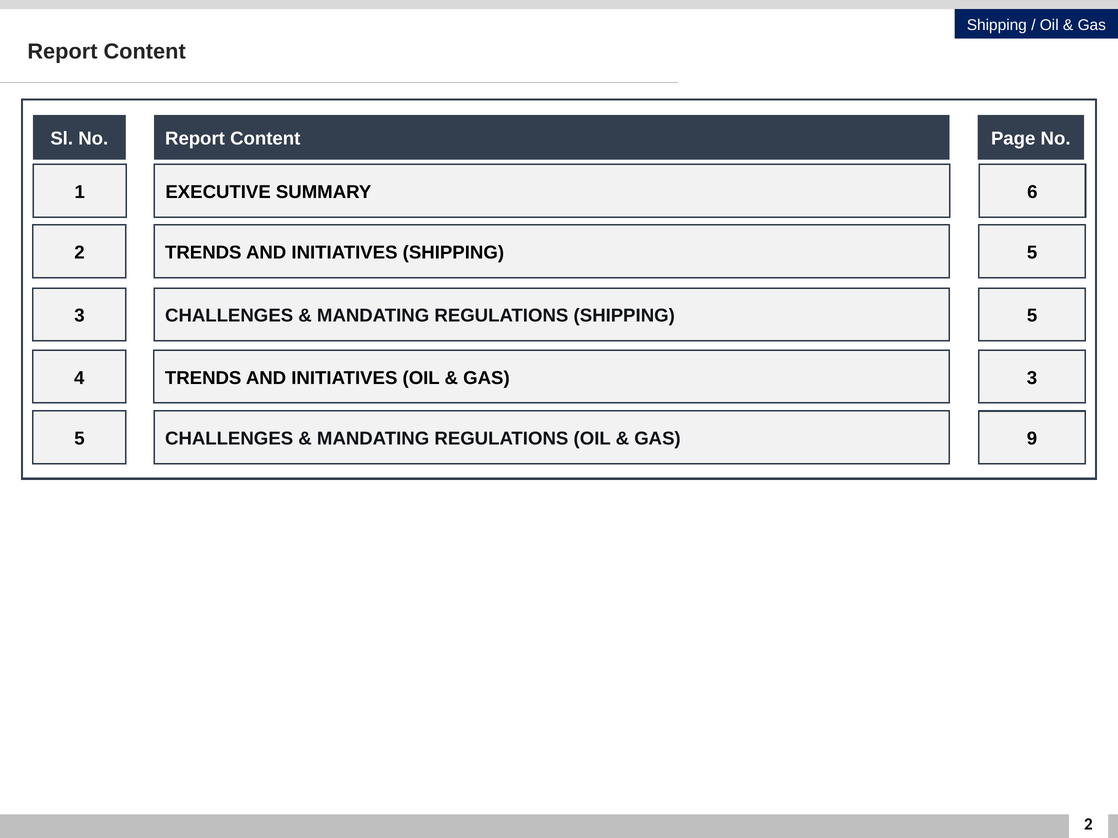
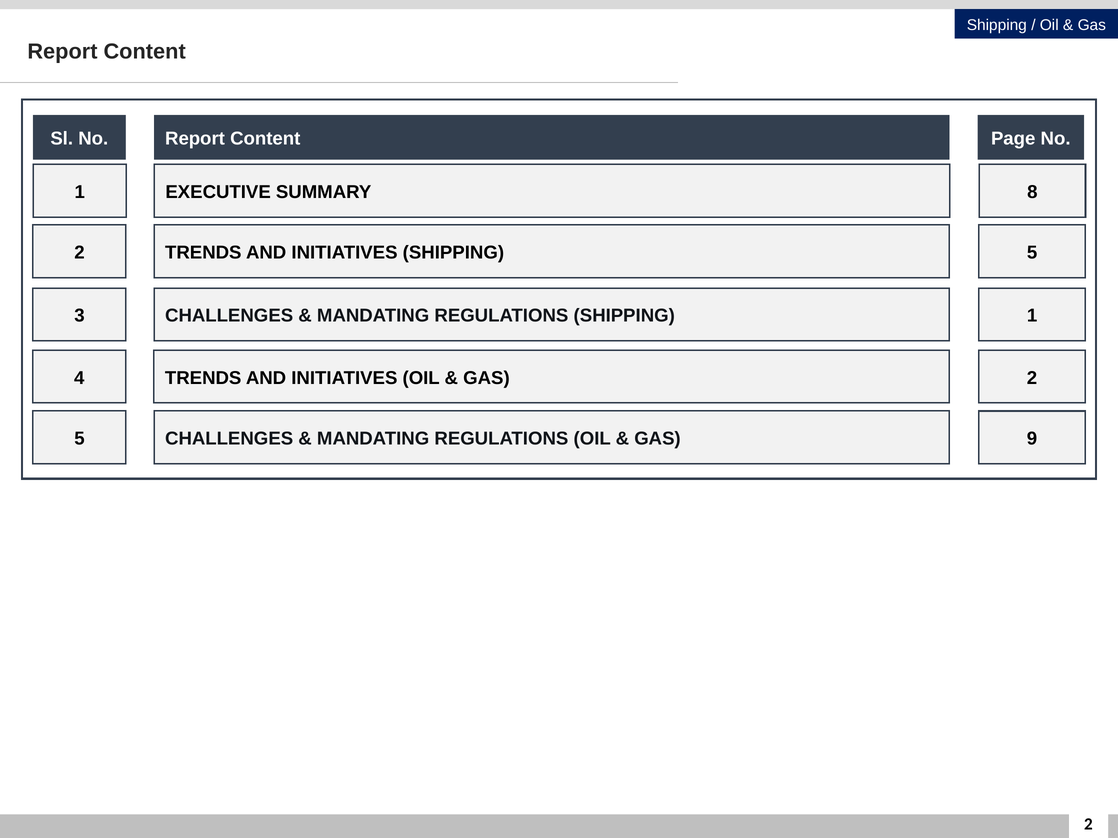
6: 6 -> 8 (1032, 192)
REGULATIONS SHIPPING 5: 5 -> 1 (1032, 316)
GAS 3: 3 -> 2 (1032, 378)
